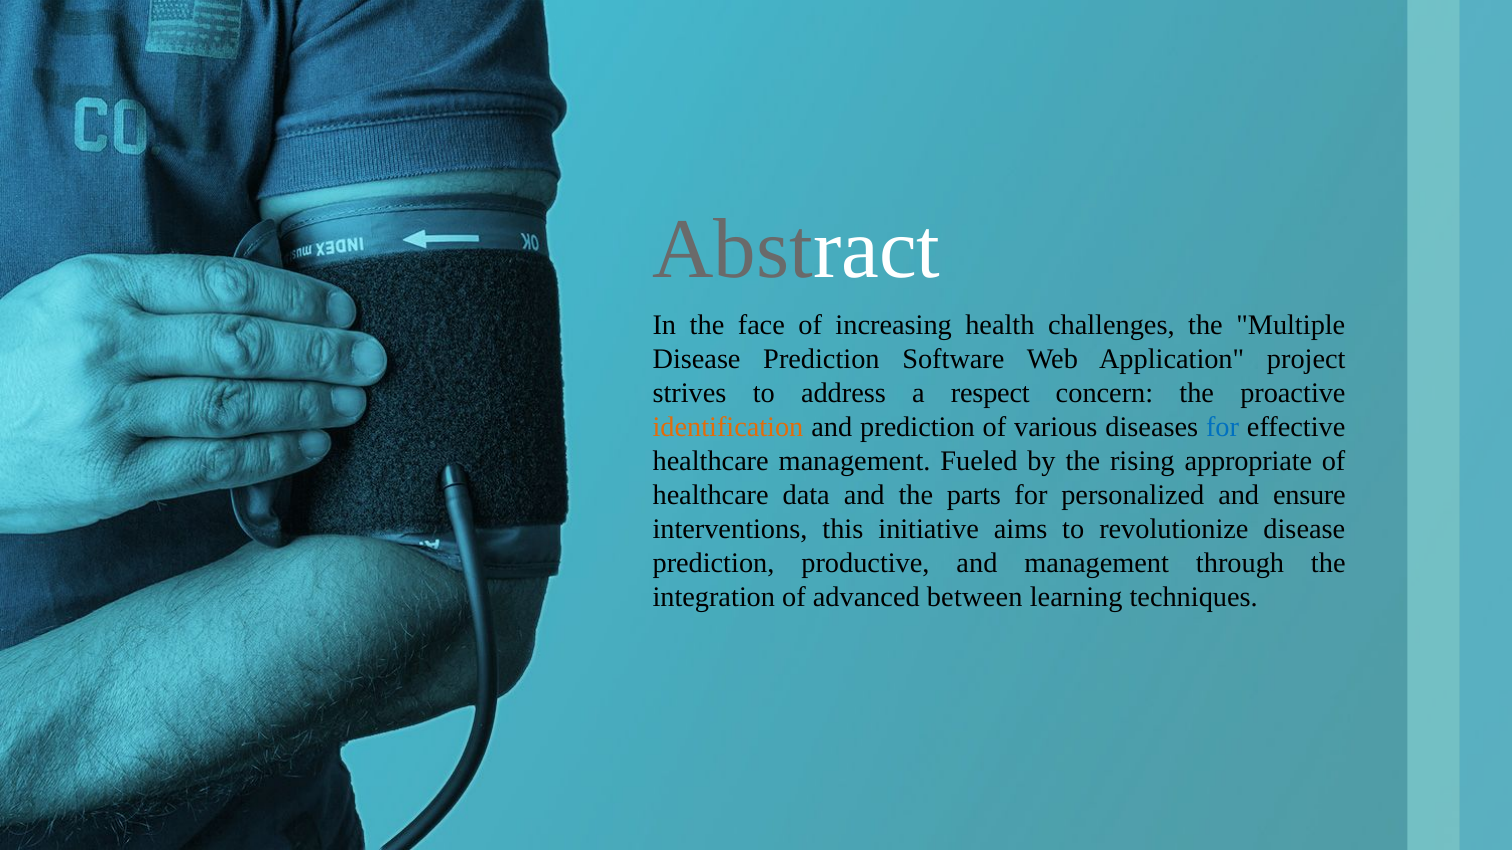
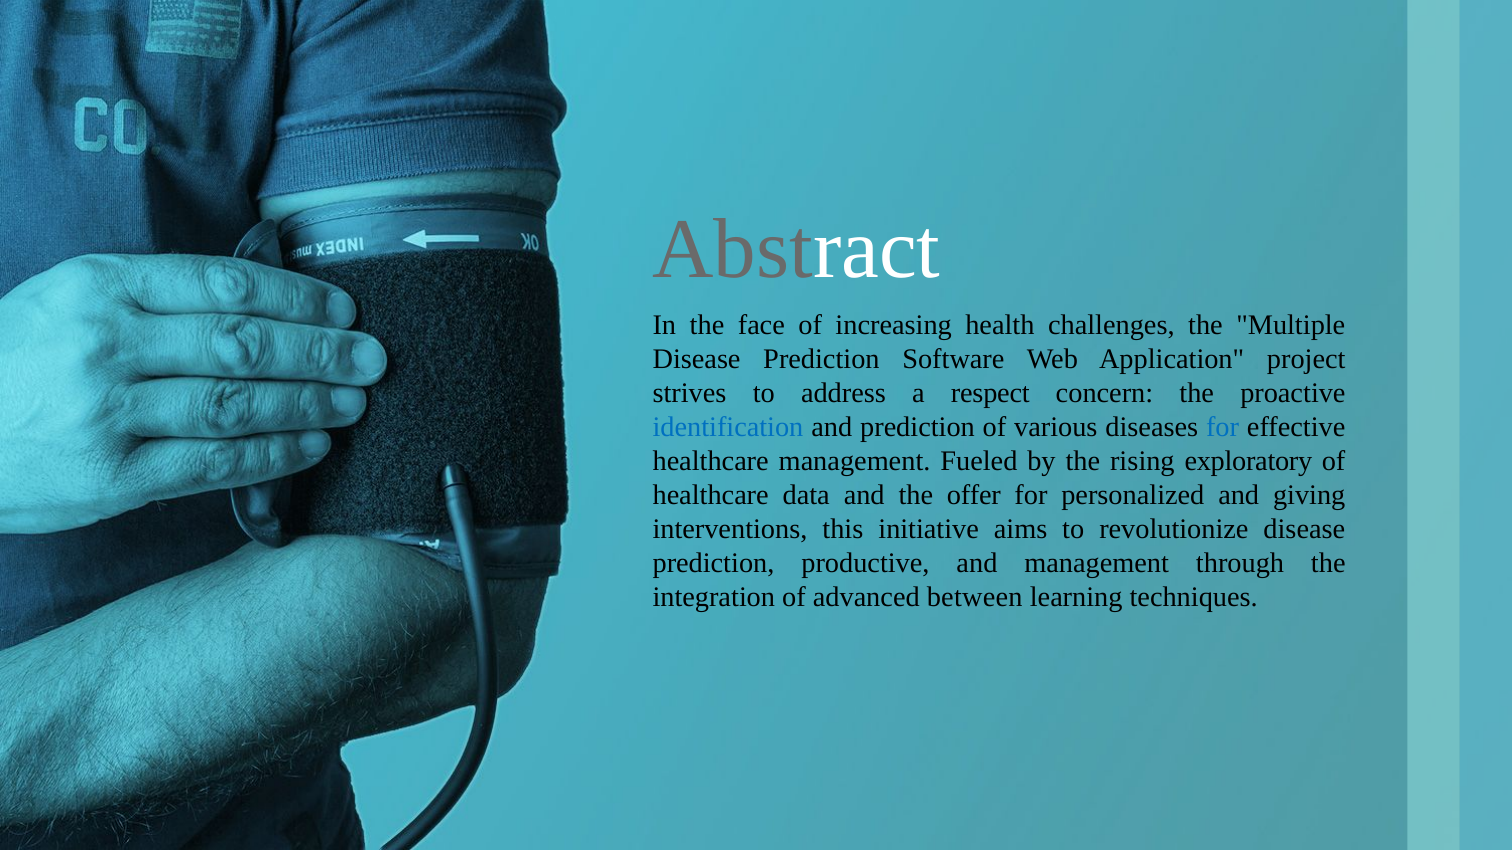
identification colour: orange -> blue (728, 427)
appropriate: appropriate -> exploratory (1248, 461)
parts: parts -> offer (974, 495)
ensure: ensure -> giving (1309, 495)
